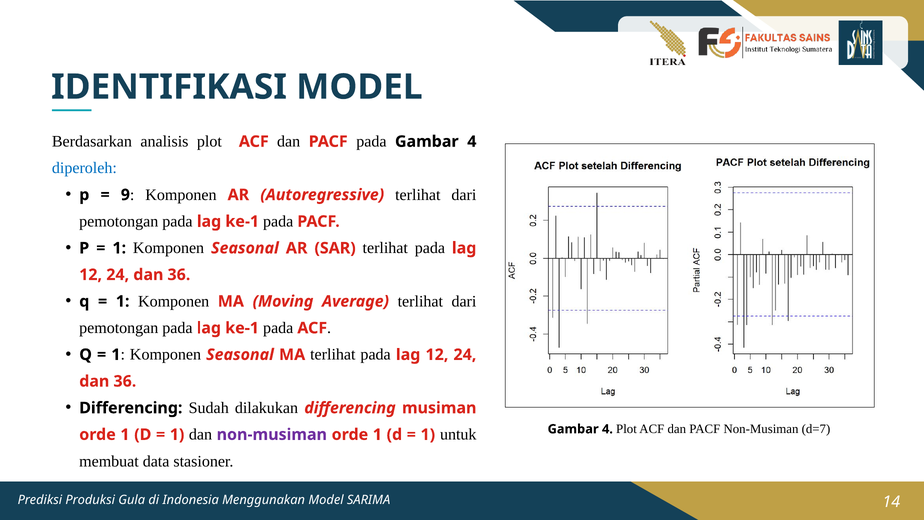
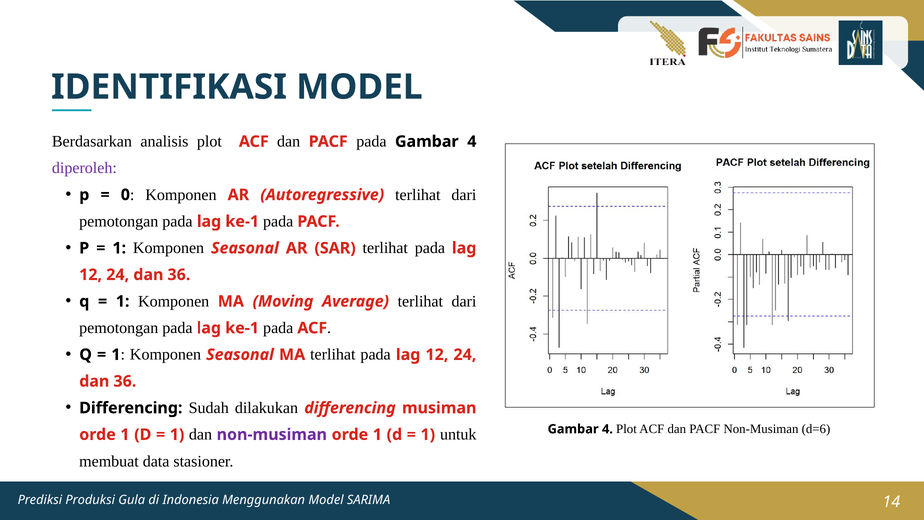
diperoleh colour: blue -> purple (84, 168)
9: 9 -> 0 (125, 195)
d=7: d=7 -> d=6 (816, 429)
